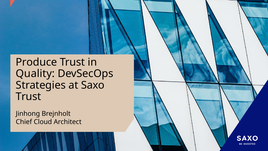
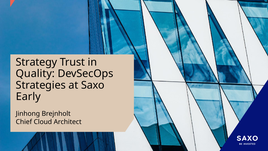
Produce: Produce -> Strategy (36, 62)
Trust: Trust -> Early (28, 96)
